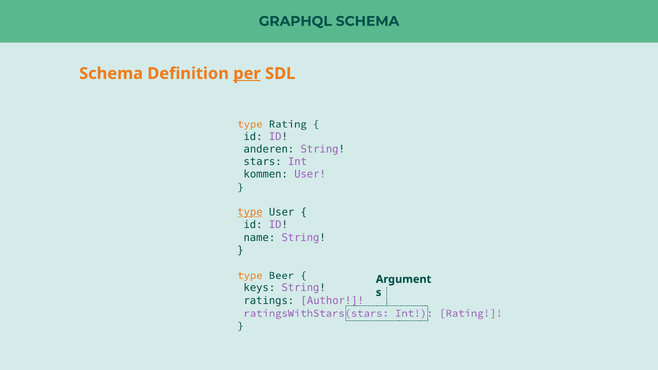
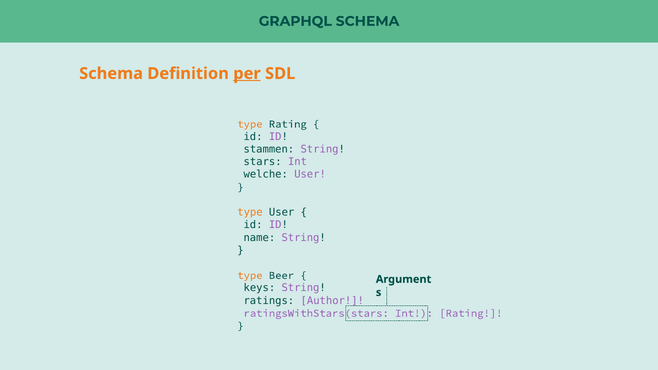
anderen: anderen -> stammen (269, 149)
kommen: kommen -> welche (266, 175)
type underline: present -> none (250, 212)
